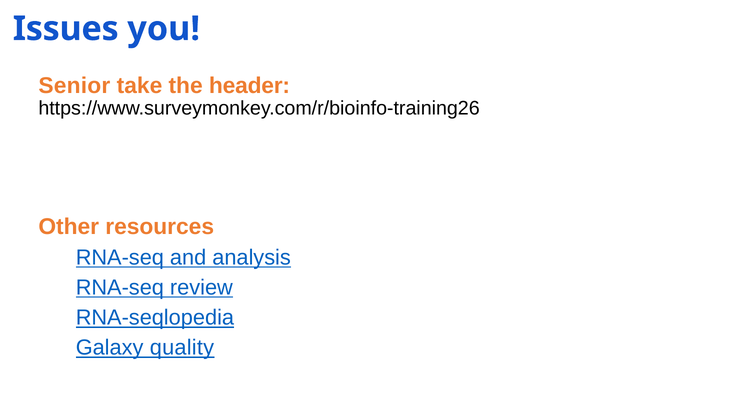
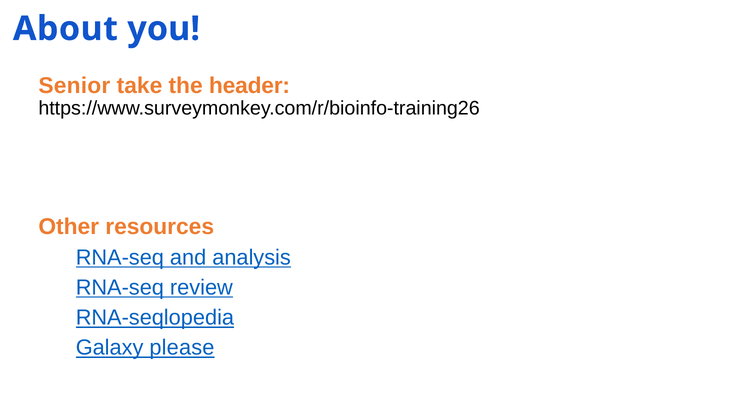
Issues: Issues -> About (65, 29)
quality: quality -> please (182, 347)
